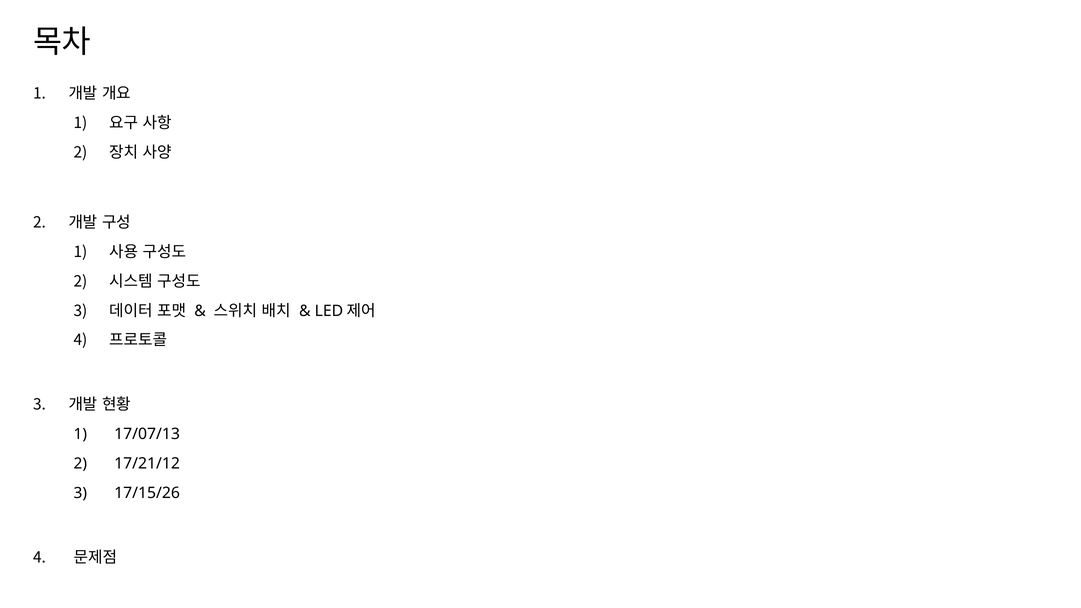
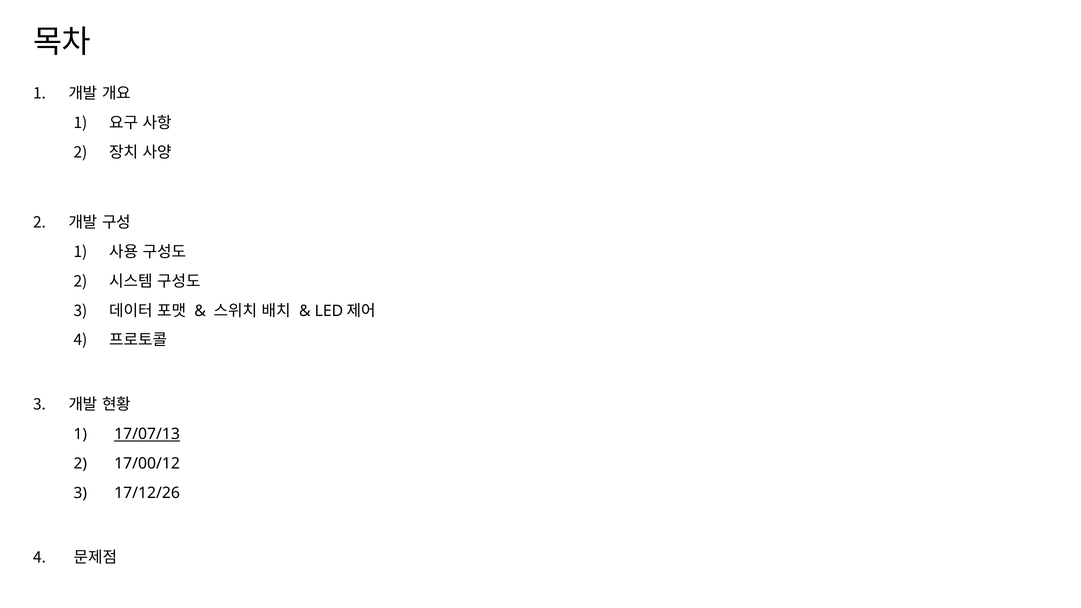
17/07/13 underline: none -> present (147, 434)
17/21/12: 17/21/12 -> 17/00/12 (147, 464)
17/15/26: 17/15/26 -> 17/12/26 (147, 493)
